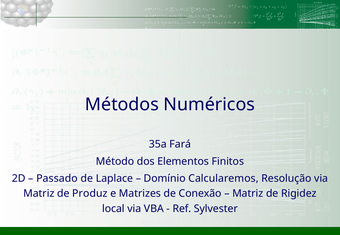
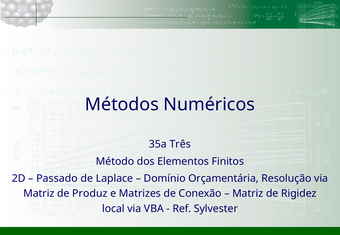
Fará: Fará -> Três (180, 144)
Calcularemos: Calcularemos -> Orçamentária (224, 179)
